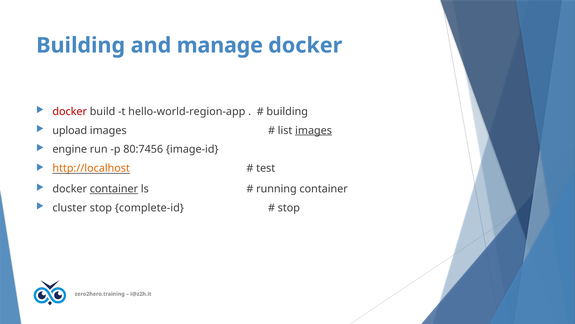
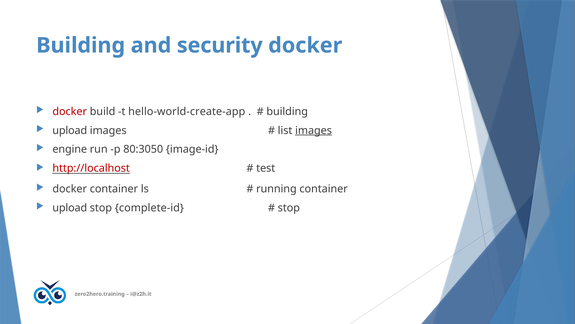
manage: manage -> security (220, 45)
hello-world-region-app: hello-world-region-app -> hello-world-create-app (187, 111)
80:7456: 80:7456 -> 80:3050 (143, 149)
http://localhost colour: orange -> red (91, 168)
container underline: present -> none (114, 189)
cluster: cluster -> upload (70, 208)
